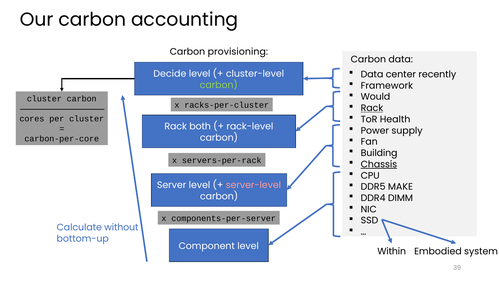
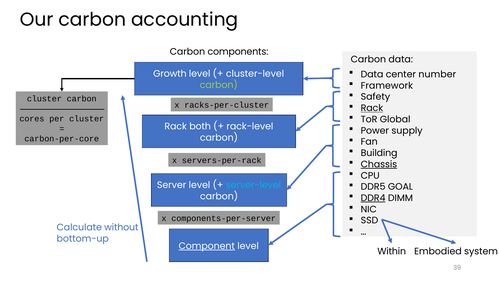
provisioning: provisioning -> components (238, 52)
recently: recently -> number (437, 74)
Decide: Decide -> Growth (170, 74)
Would: Would -> Safety (375, 97)
Health: Health -> Global (395, 119)
MAKE: MAKE -> GOAL (400, 187)
server-level colour: pink -> light blue (253, 185)
DDR4 underline: none -> present (373, 198)
Component underline: none -> present (207, 246)
